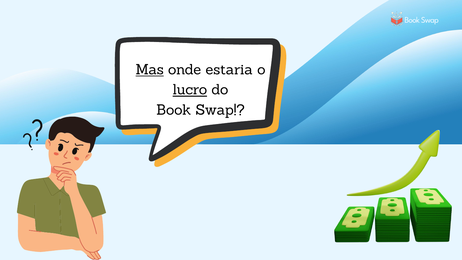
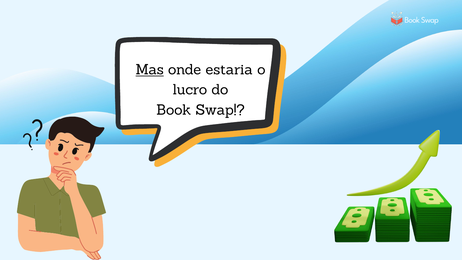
lucro underline: present -> none (190, 90)
